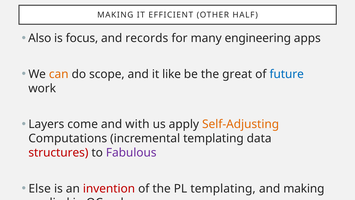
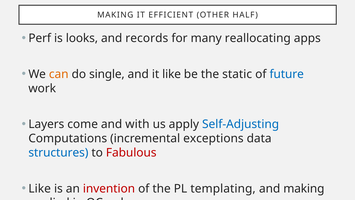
Also: Also -> Perf (40, 38)
focus: focus -> looks (82, 38)
engineering: engineering -> reallocating (258, 38)
scope: scope -> single (107, 74)
great: great -> static (237, 74)
Self-Adjusting colour: orange -> blue (241, 124)
incremental templating: templating -> exceptions (213, 138)
structures colour: red -> blue (58, 152)
Fabulous colour: purple -> red (131, 152)
Else: Else -> Like (40, 188)
